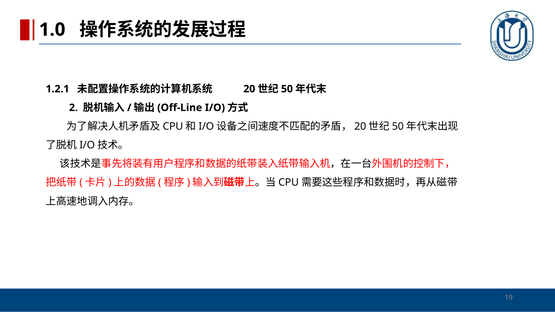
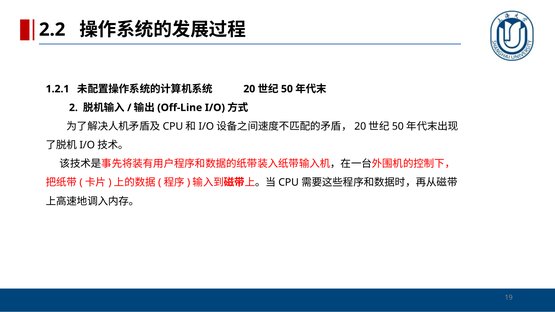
1.0: 1.0 -> 2.2 (52, 30)
